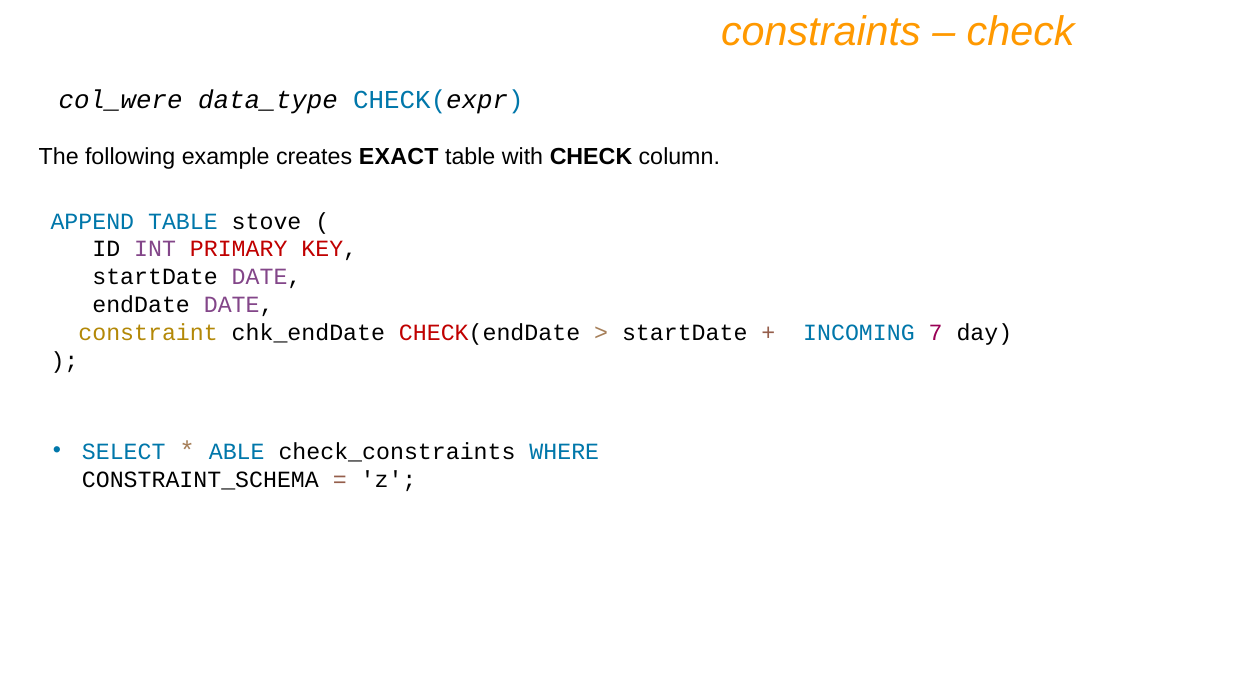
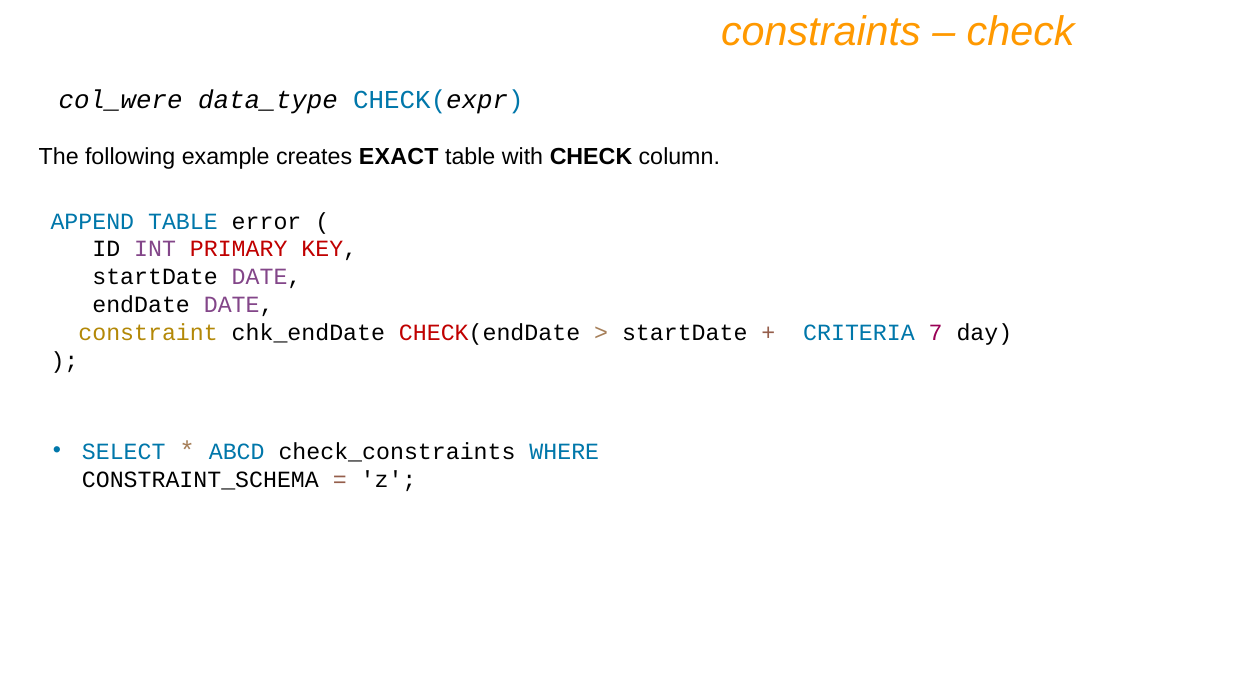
stove: stove -> error (267, 221)
INCOMING: INCOMING -> CRITERIA (859, 333)
ABLE: ABLE -> ABCD (237, 452)
